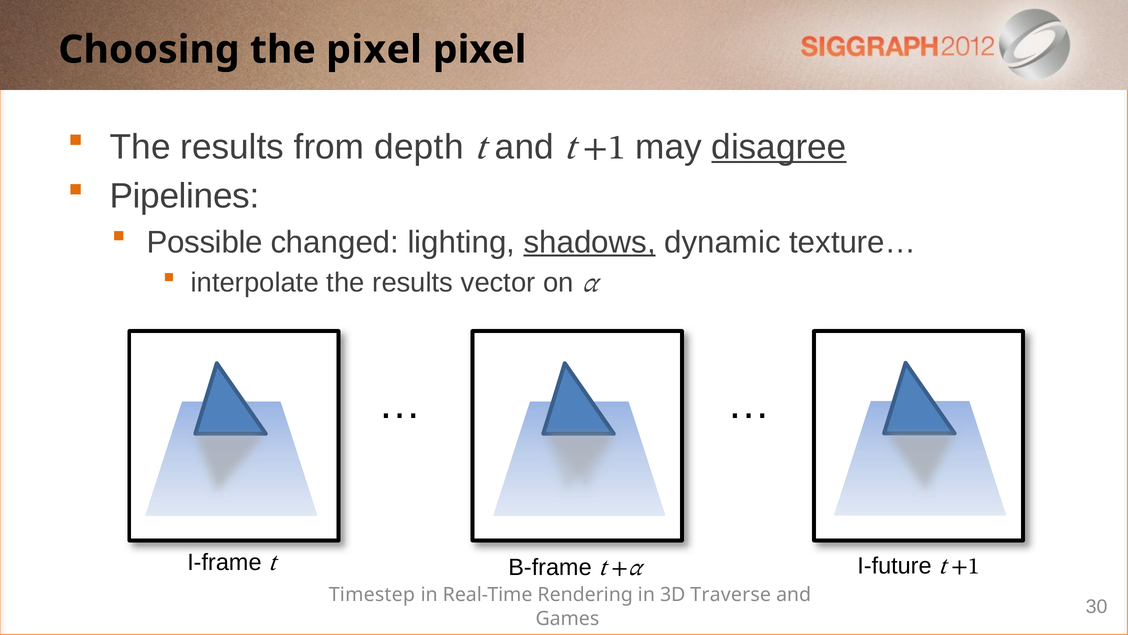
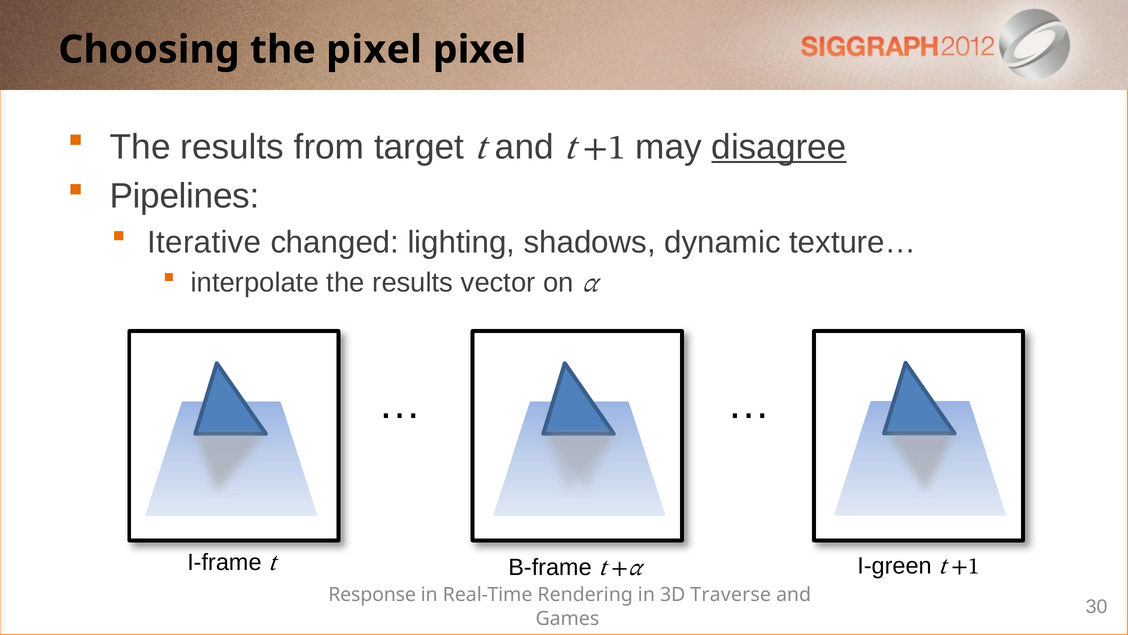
depth: depth -> target (419, 147)
Possible: Possible -> Iterative (204, 242)
shadows underline: present -> none (590, 242)
I-future: I-future -> I-green (894, 565)
Timestep: Timestep -> Response (372, 595)
